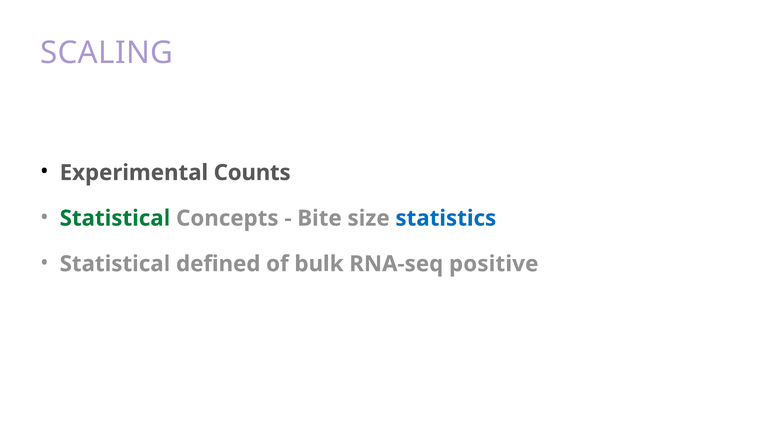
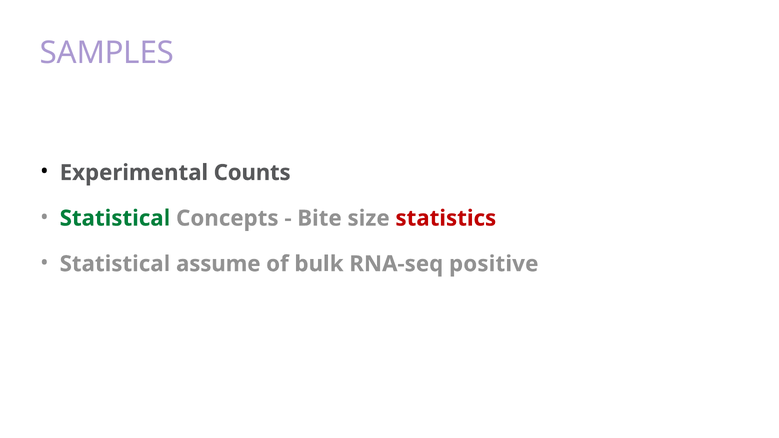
SCALING: SCALING -> SAMPLES (107, 53)
statistics colour: blue -> red (446, 218)
defined: defined -> assume (218, 264)
